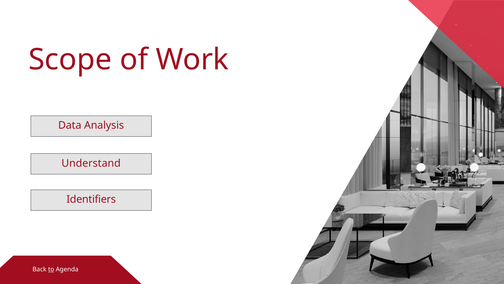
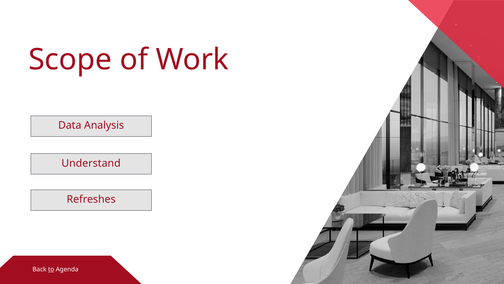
Identifiers: Identifiers -> Refreshes (91, 199)
